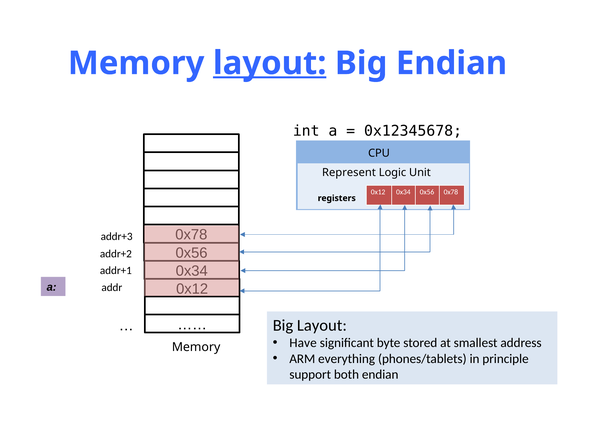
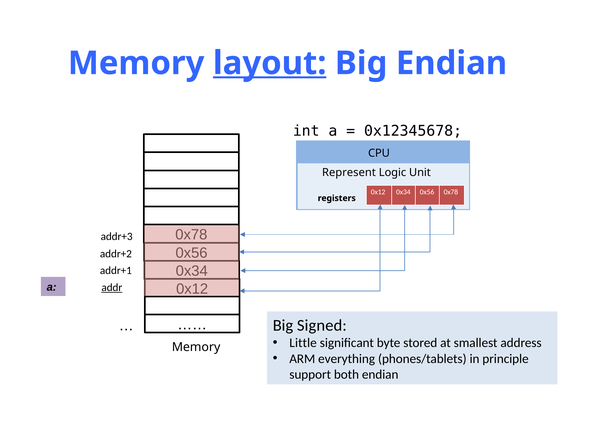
addr underline: none -> present (112, 287)
Big Layout: Layout -> Signed (322, 325)
Have: Have -> Little (303, 343)
